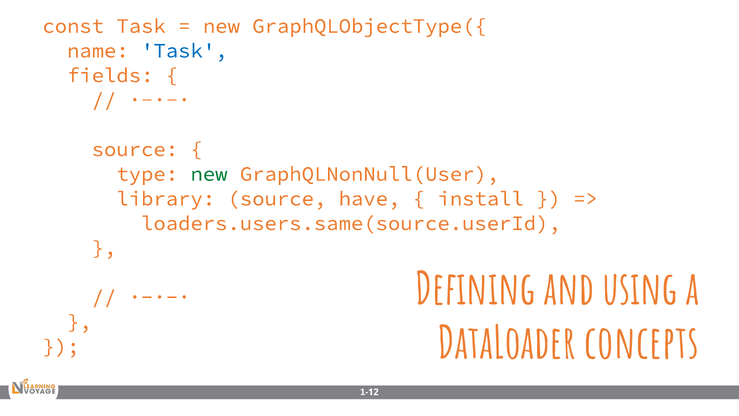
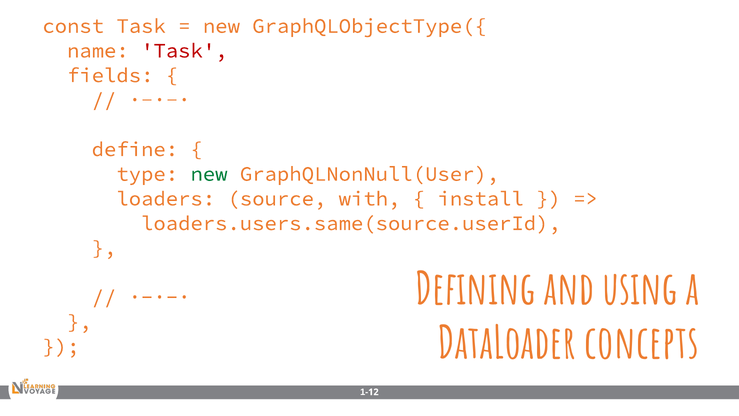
Task colour: blue -> red (184, 51)
source: source -> define (135, 149)
library: library -> loaders (166, 198)
have: have -> with (370, 198)
